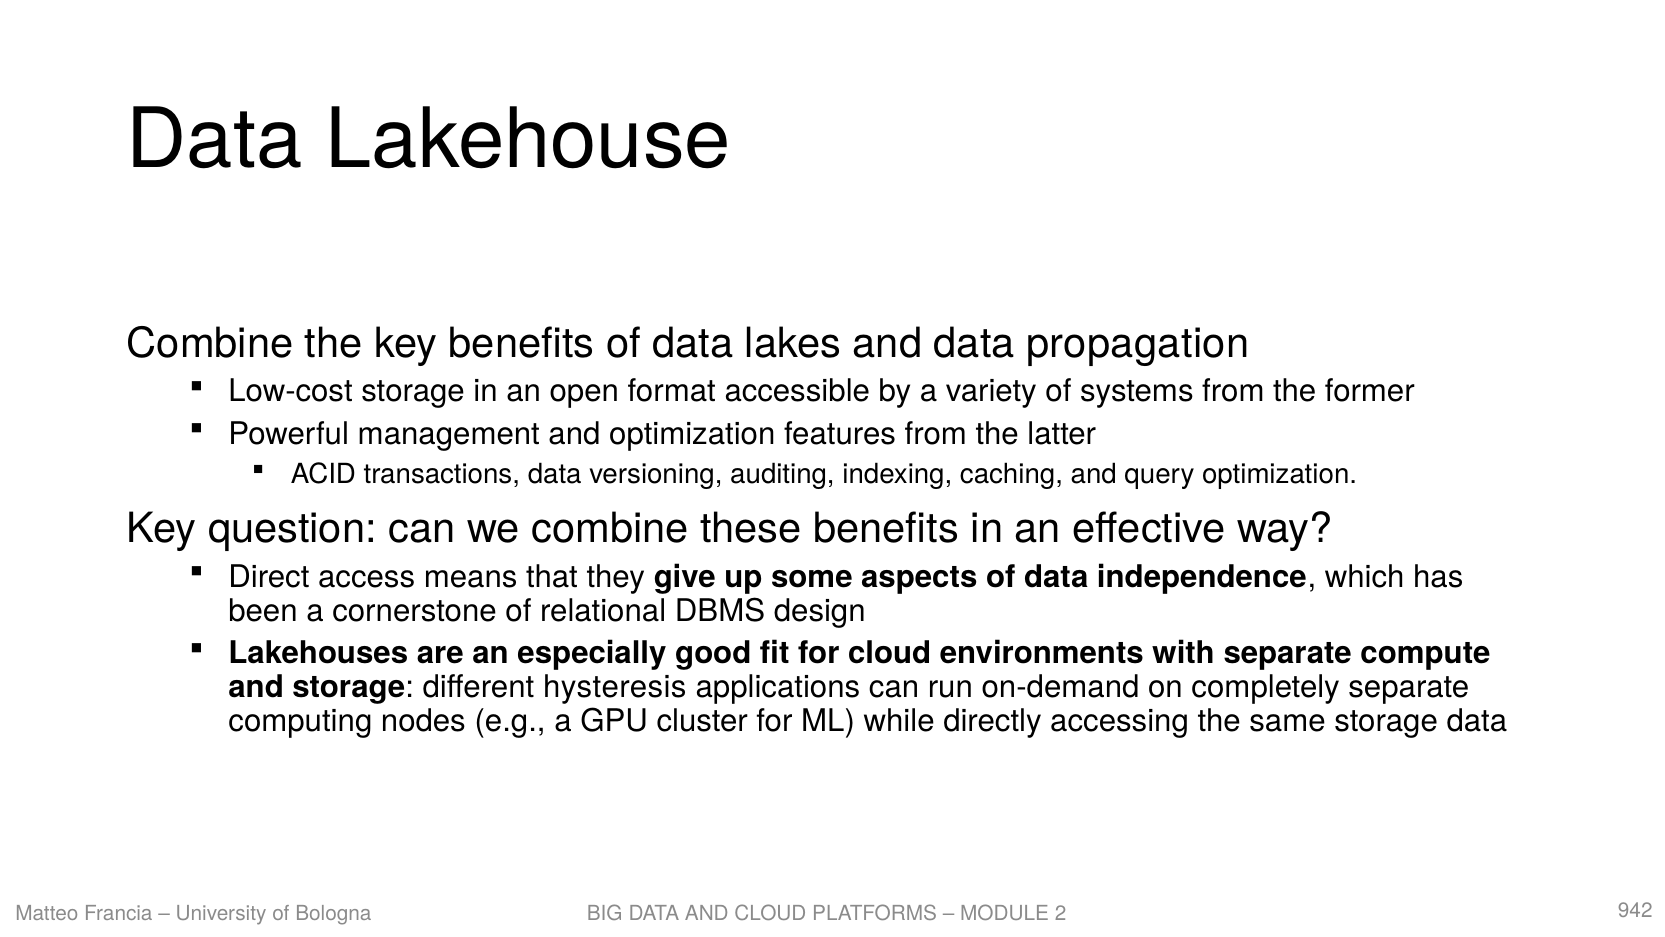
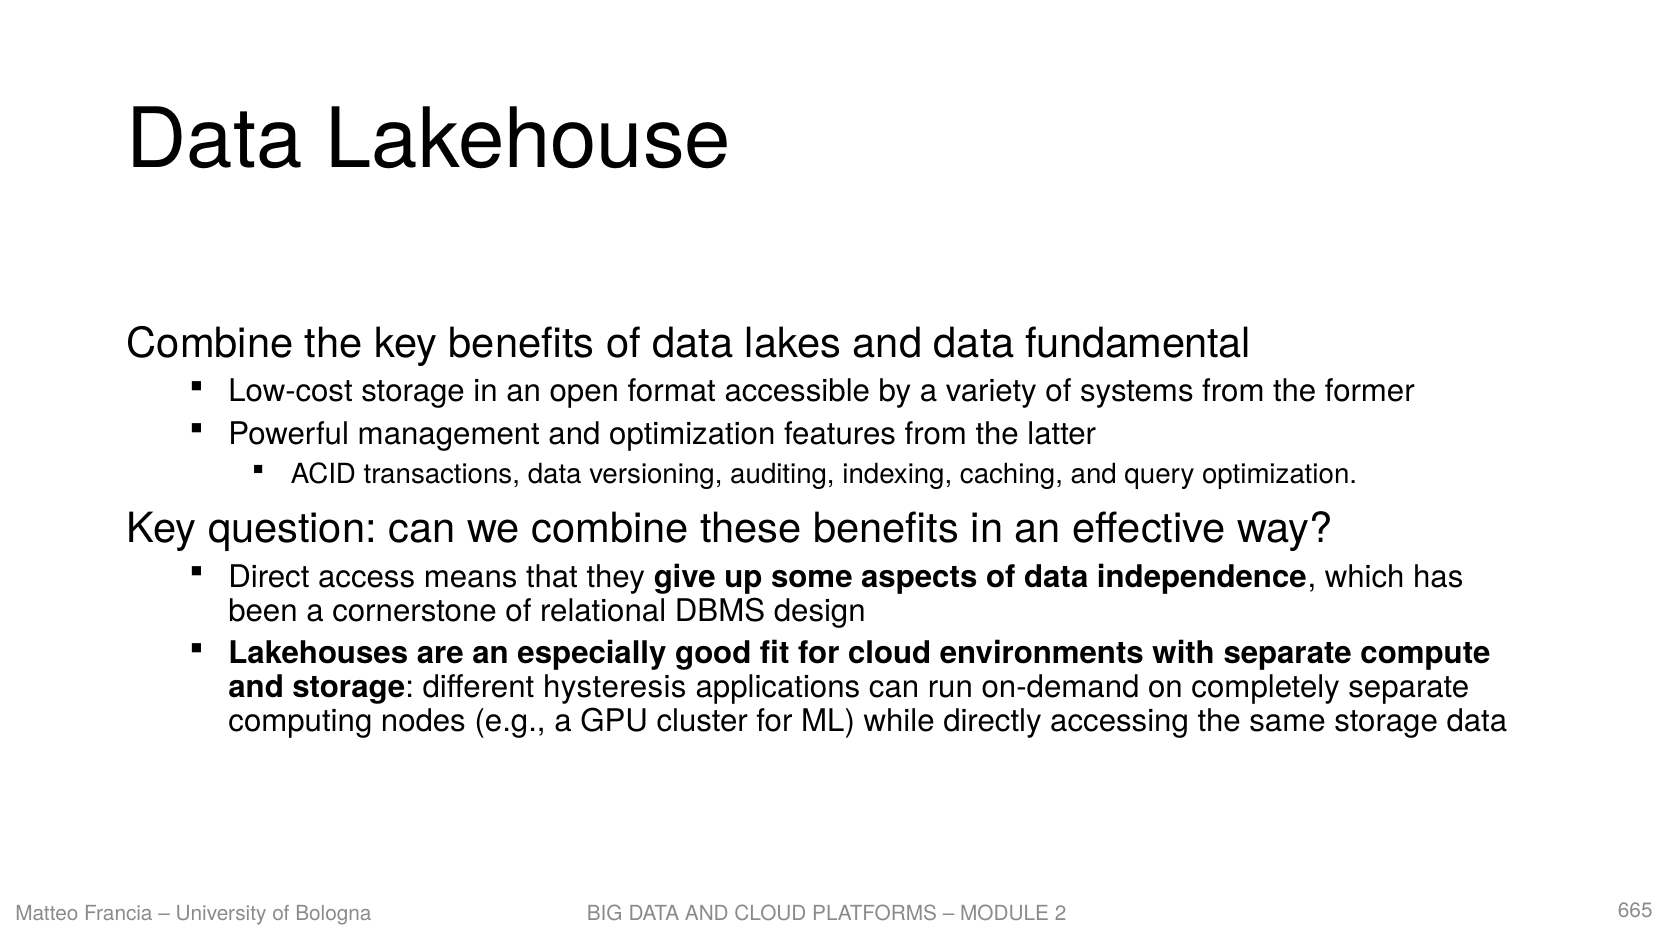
propagation: propagation -> fundamental (1138, 343)
942: 942 -> 665 (1635, 911)
